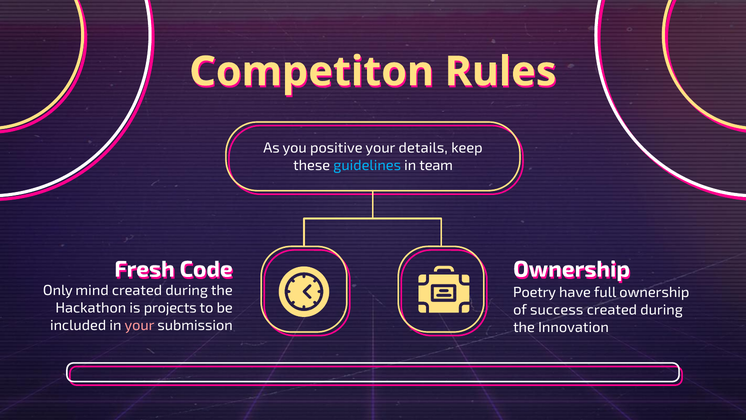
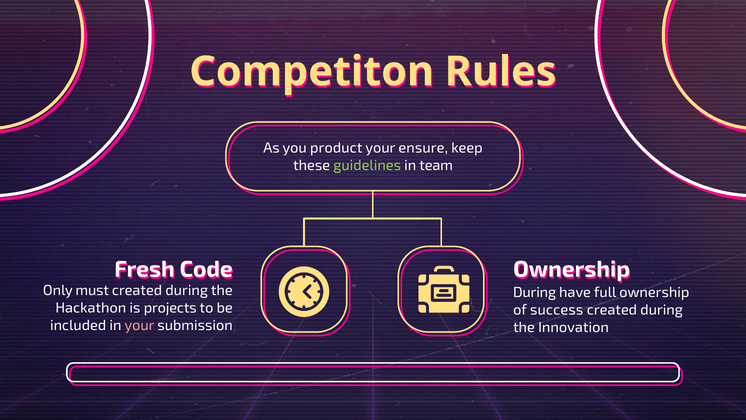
positive: positive -> product (336, 148)
details: details -> ensure (423, 148)
guidelines colour: light blue -> light green (367, 165)
mind: mind -> must (92, 290)
Poetry: Poetry -> During (535, 292)
